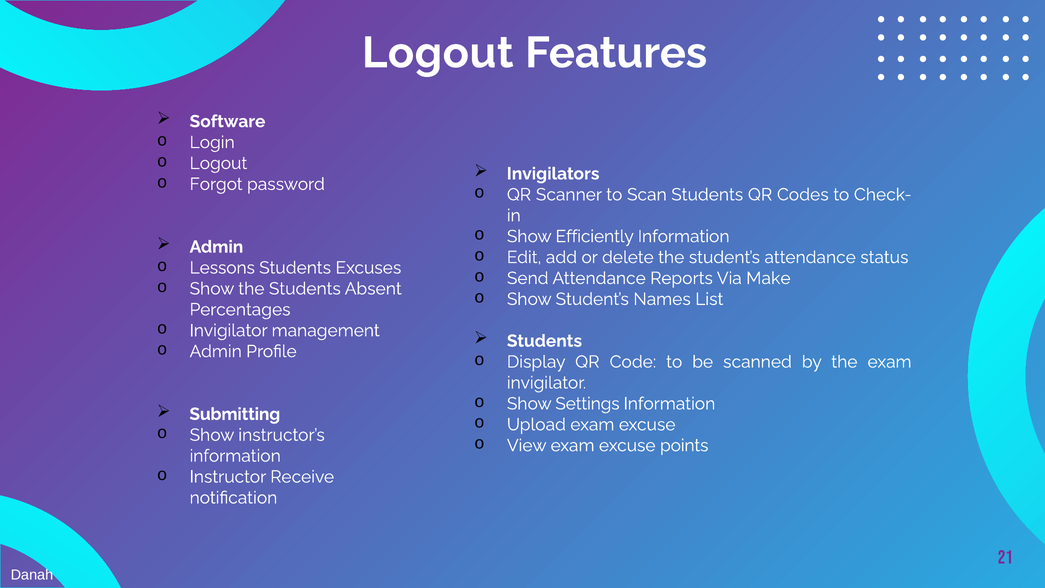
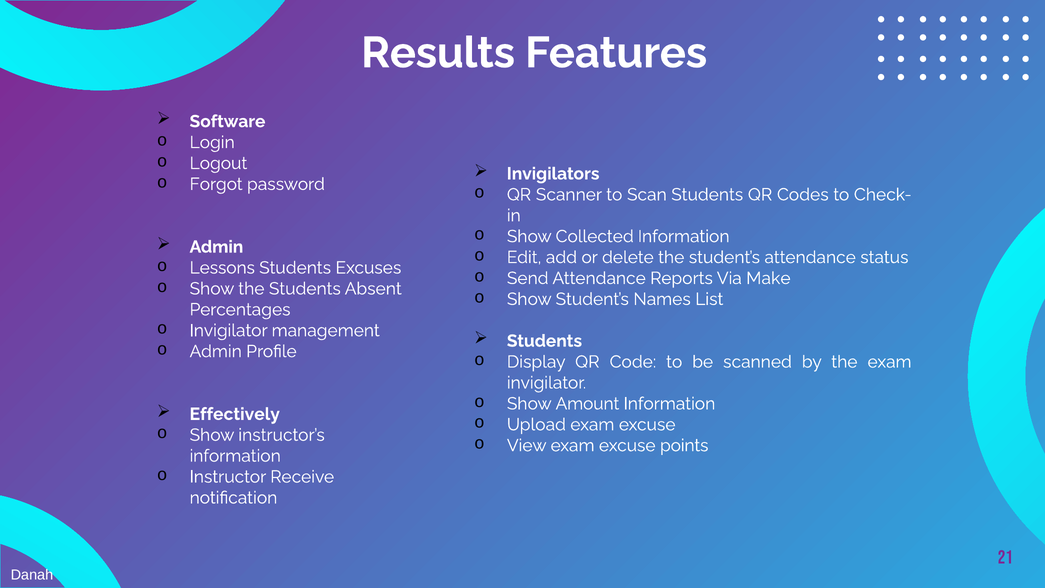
Logout: Logout -> Results (438, 53)
Efficiently: Efficiently -> Collected (595, 236)
Settings: Settings -> Amount (587, 404)
Submitting: Submitting -> Effectively (235, 414)
